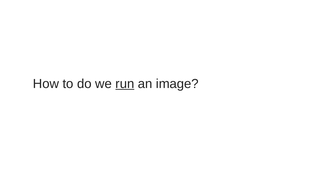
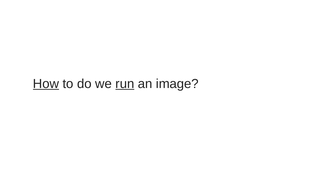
How underline: none -> present (46, 84)
